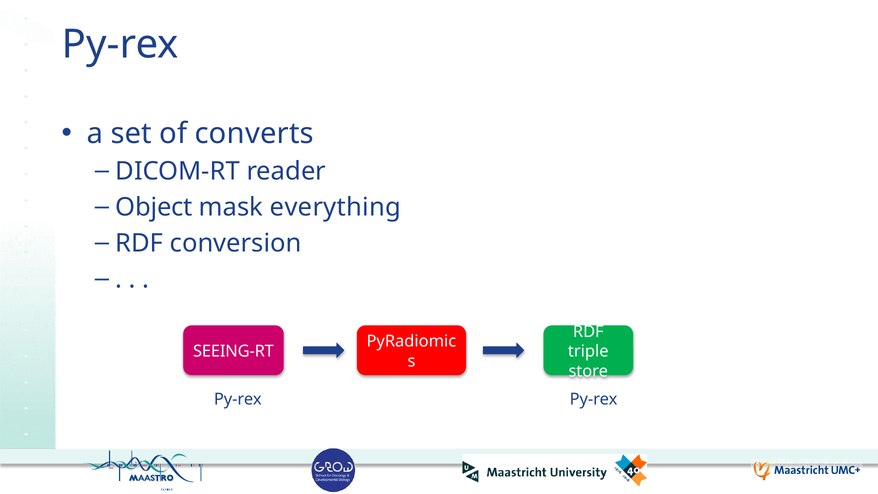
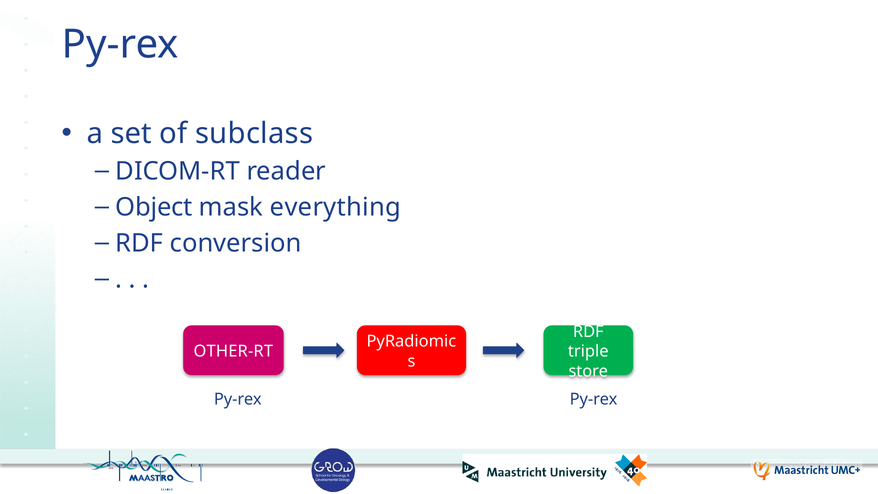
converts: converts -> subclass (254, 134)
SEEING-RT: SEEING-RT -> OTHER-RT (233, 351)
